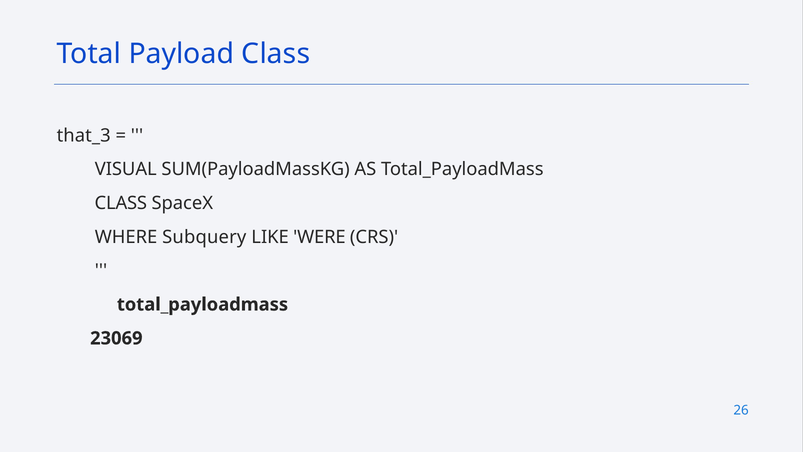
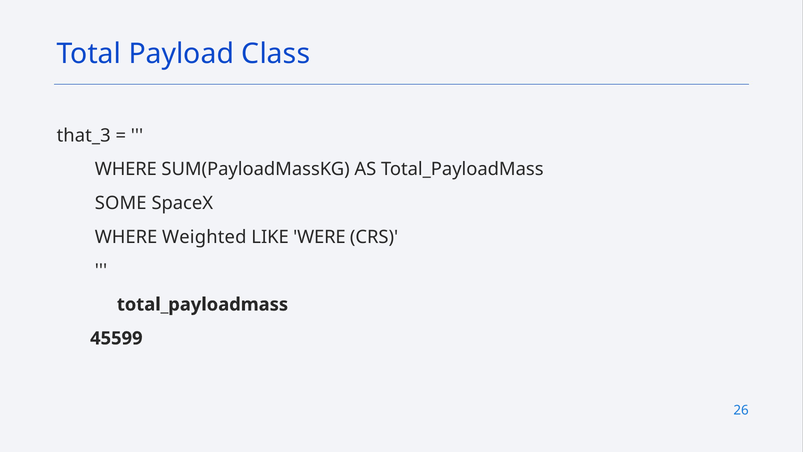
VISUAL: VISUAL -> WHERE (126, 169)
CLASS: CLASS -> SOME (121, 203)
Subquery: Subquery -> Weighted (204, 237)
23069: 23069 -> 45599 (116, 338)
